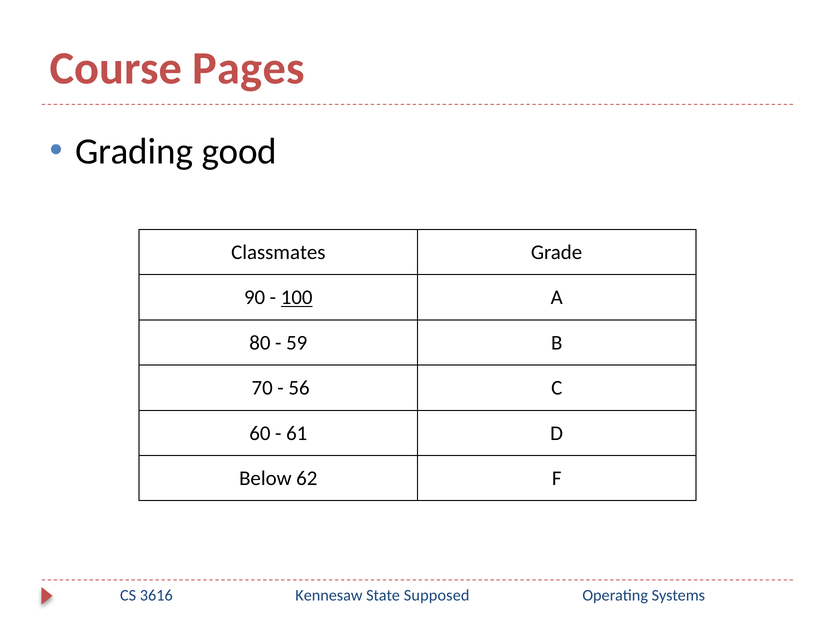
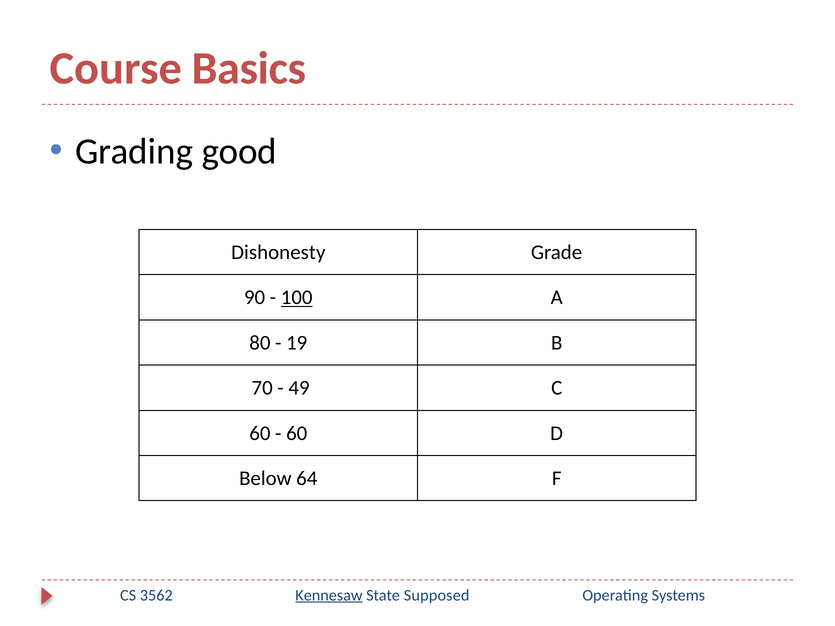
Pages: Pages -> Basics (249, 69)
Classmates: Classmates -> Dishonesty (278, 252)
59: 59 -> 19 (297, 343)
56: 56 -> 49 (299, 388)
61: 61 -> 60 (297, 433)
62: 62 -> 64 (307, 478)
3616: 3616 -> 3562 (156, 595)
Kennesaw underline: none -> present (329, 595)
